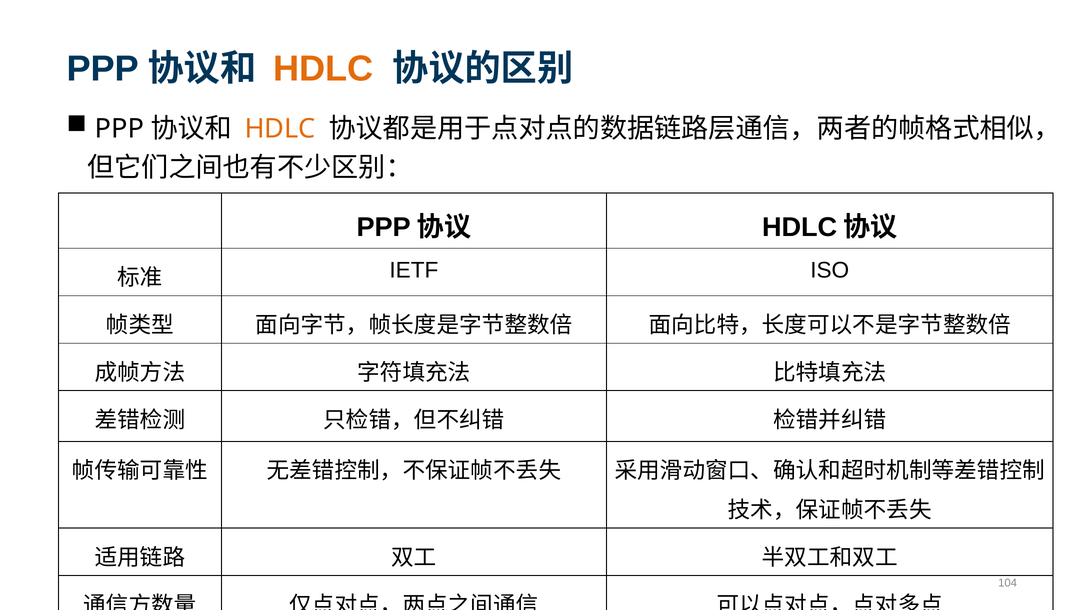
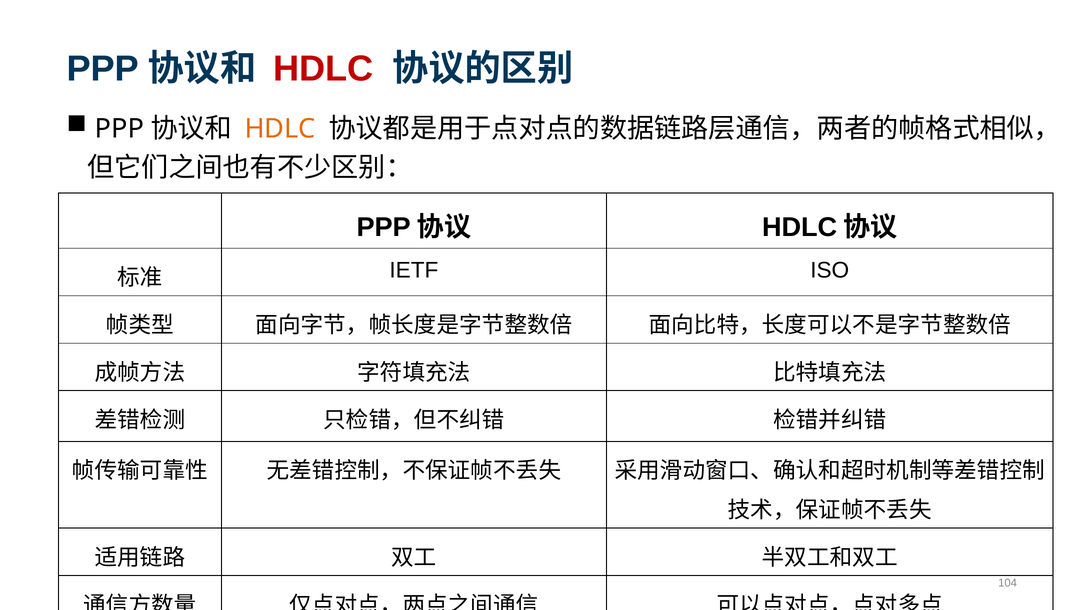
HDLC colour: orange -> red (323, 69)
